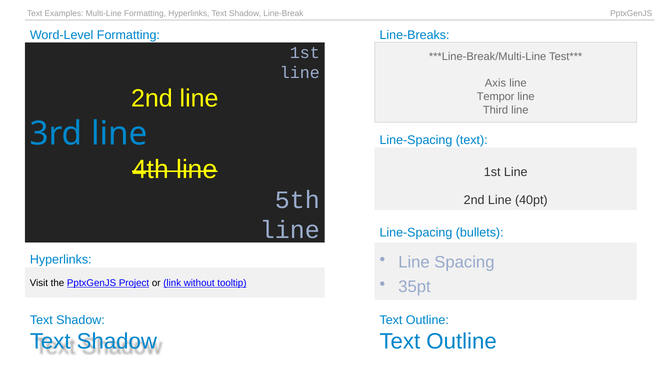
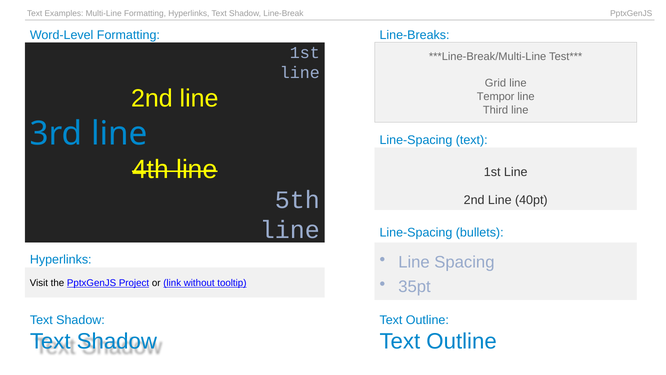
Axis: Axis -> Grid (496, 83)
